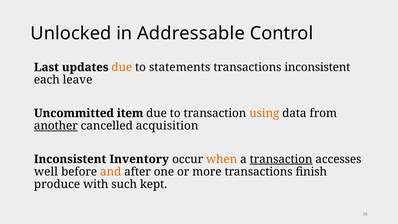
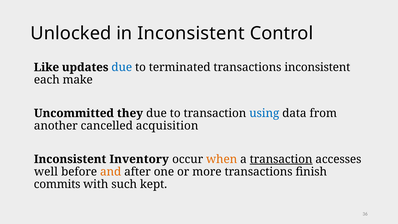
in Addressable: Addressable -> Inconsistent (191, 33)
Last: Last -> Like (46, 67)
due colour: orange -> blue (122, 67)
statements: statements -> terminated (180, 67)
leave: leave -> make (78, 80)
item: item -> they (130, 113)
using colour: orange -> blue (264, 113)
another underline: present -> none (56, 126)
produce: produce -> commits (57, 184)
